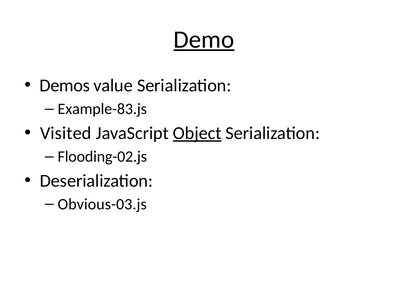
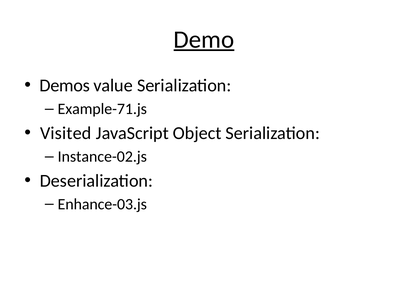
Example-83.js: Example-83.js -> Example-71.js (102, 109)
Object underline: present -> none (197, 133)
Flooding-02.js: Flooding-02.js -> Instance-02.js (102, 157)
Obvious-03.js: Obvious-03.js -> Enhance-03.js (102, 204)
